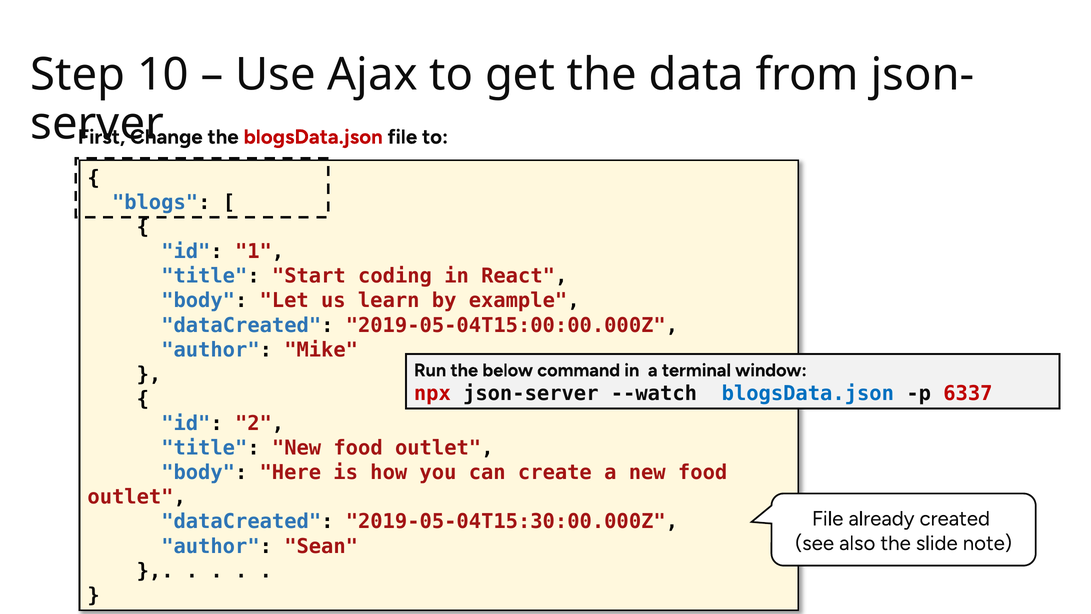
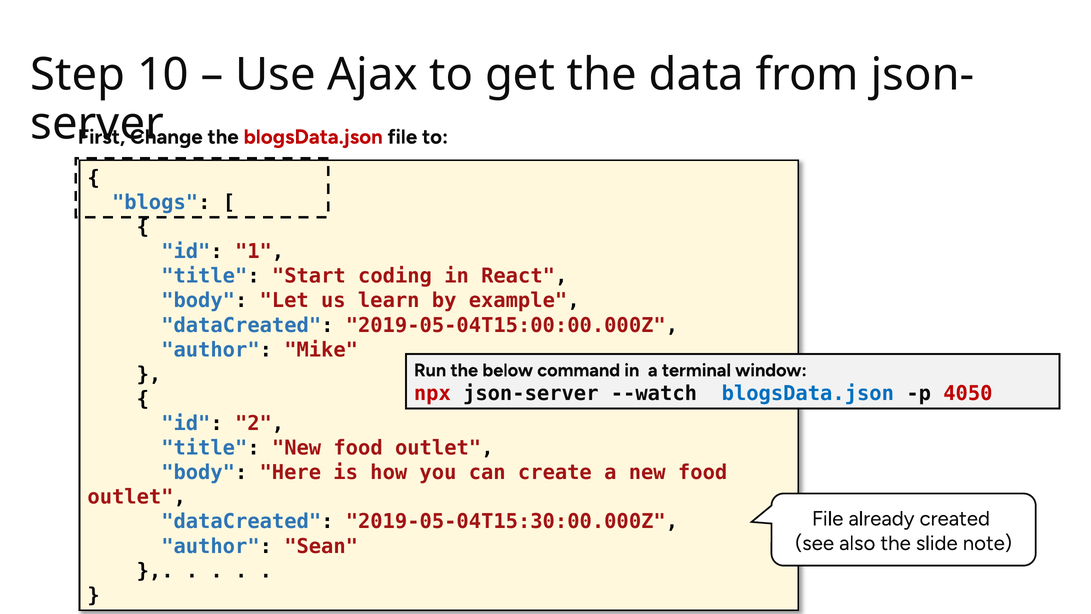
6337: 6337 -> 4050 (968, 393)
